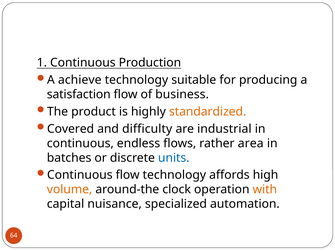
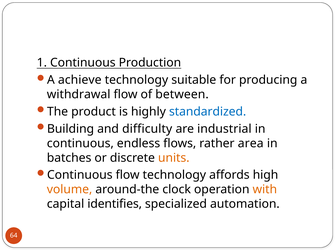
satisfaction: satisfaction -> withdrawal (79, 95)
business: business -> between (182, 95)
standardized colour: orange -> blue (208, 112)
Covered: Covered -> Building (71, 129)
units colour: blue -> orange (174, 158)
nuisance: nuisance -> identifies (115, 204)
